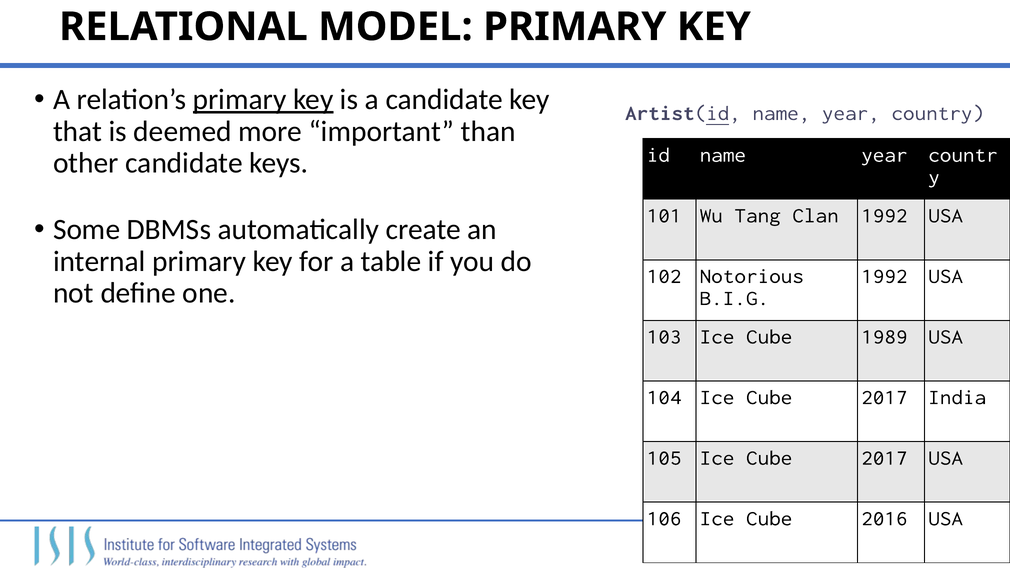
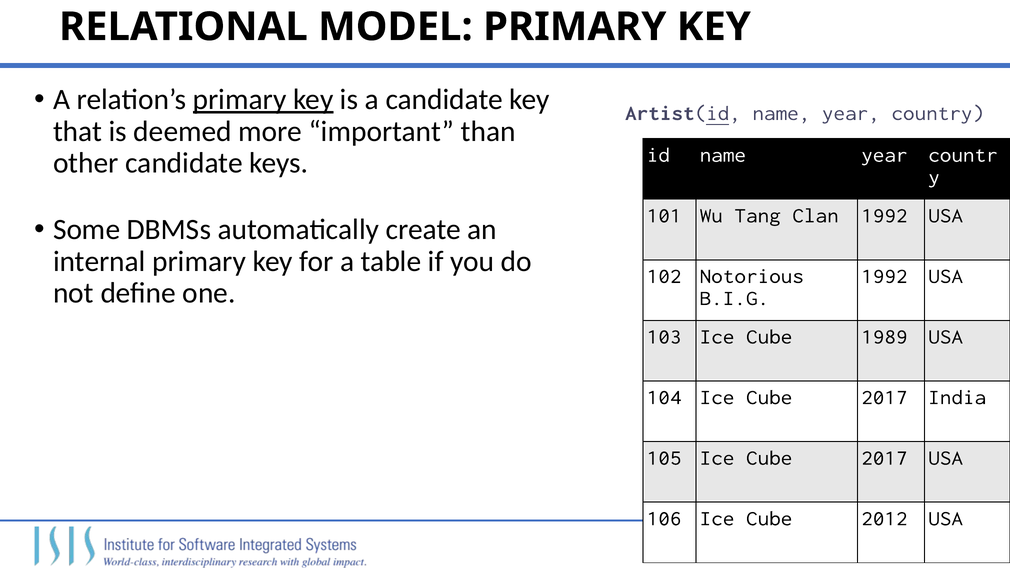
2016: 2016 -> 2012 (884, 518)
